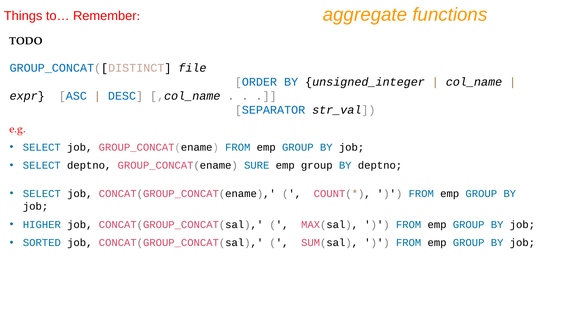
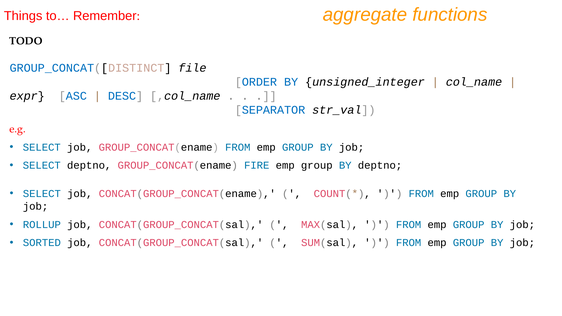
SURE: SURE -> FIRE (257, 166)
HIGHER: HIGHER -> ROLLUP (42, 225)
